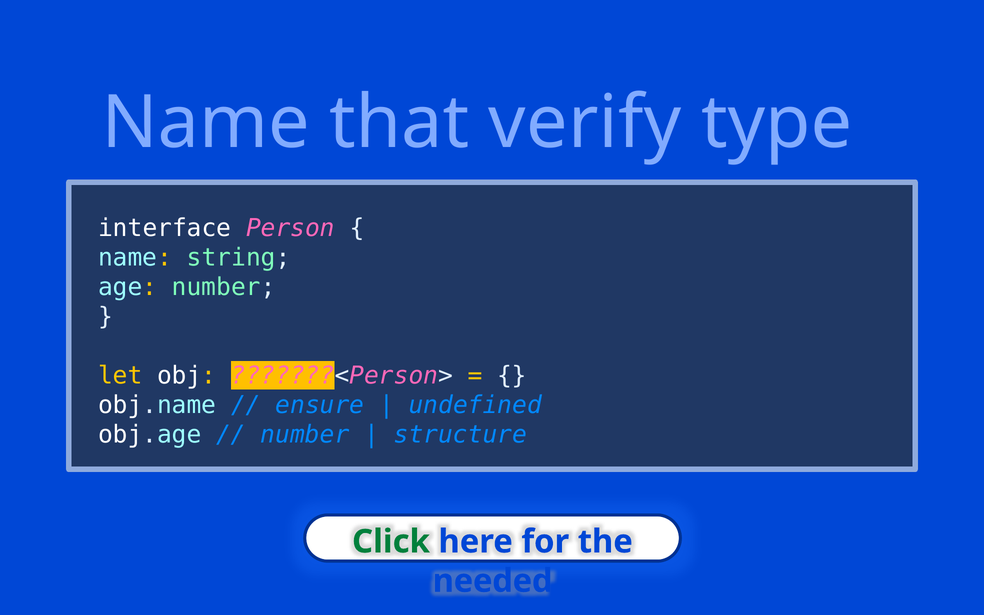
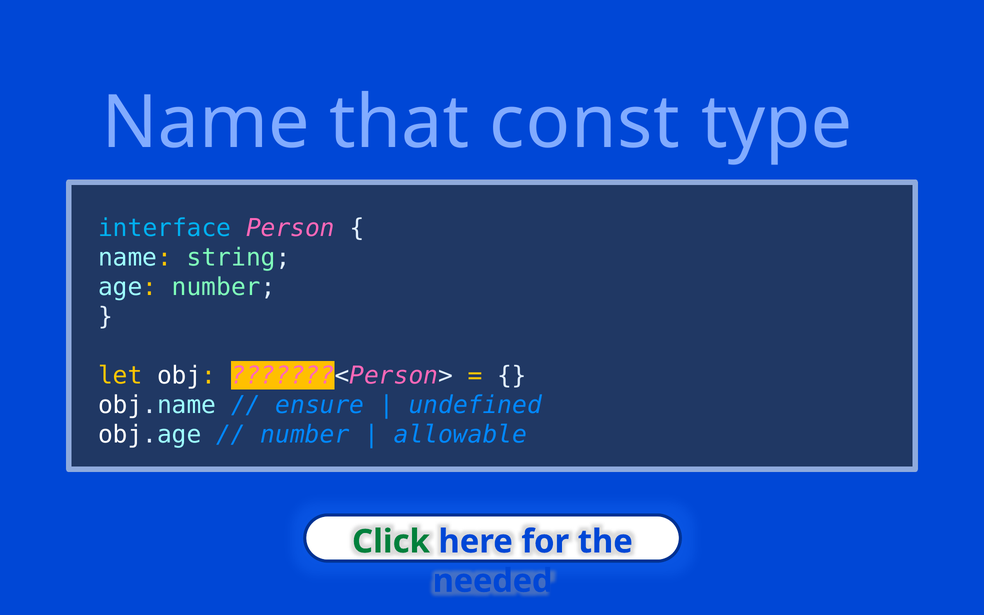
verify: verify -> const (585, 123)
interface colour: white -> light blue (165, 228)
structure: structure -> allowable (460, 435)
